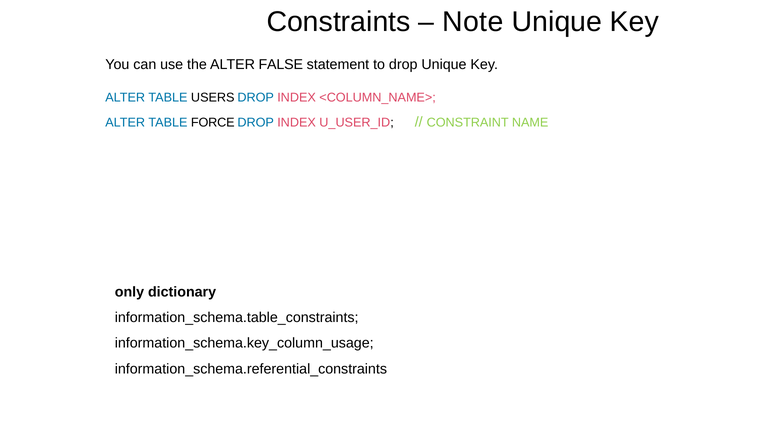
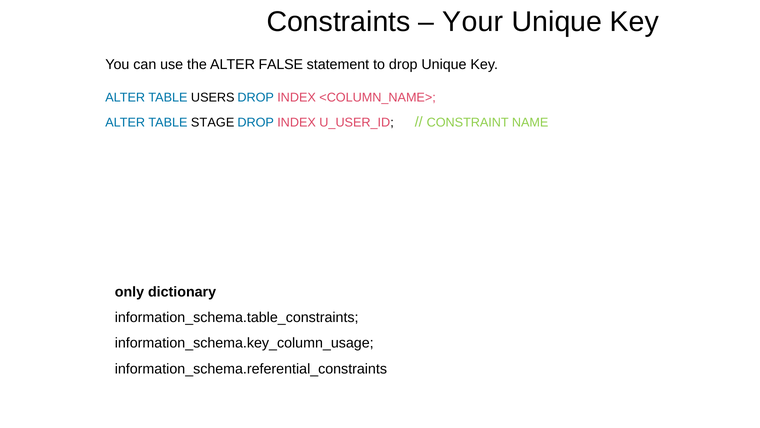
Note: Note -> Your (473, 22)
FORCE: FORCE -> STAGE (213, 123)
